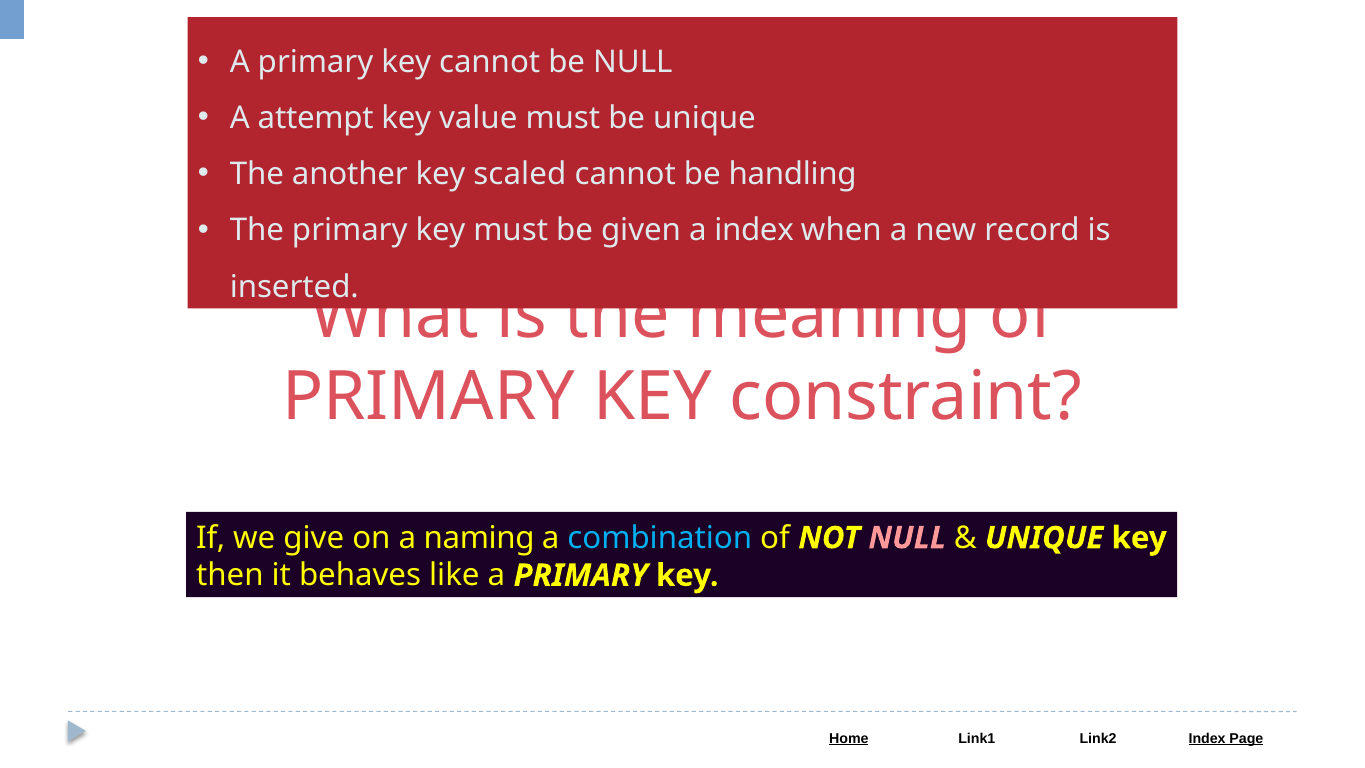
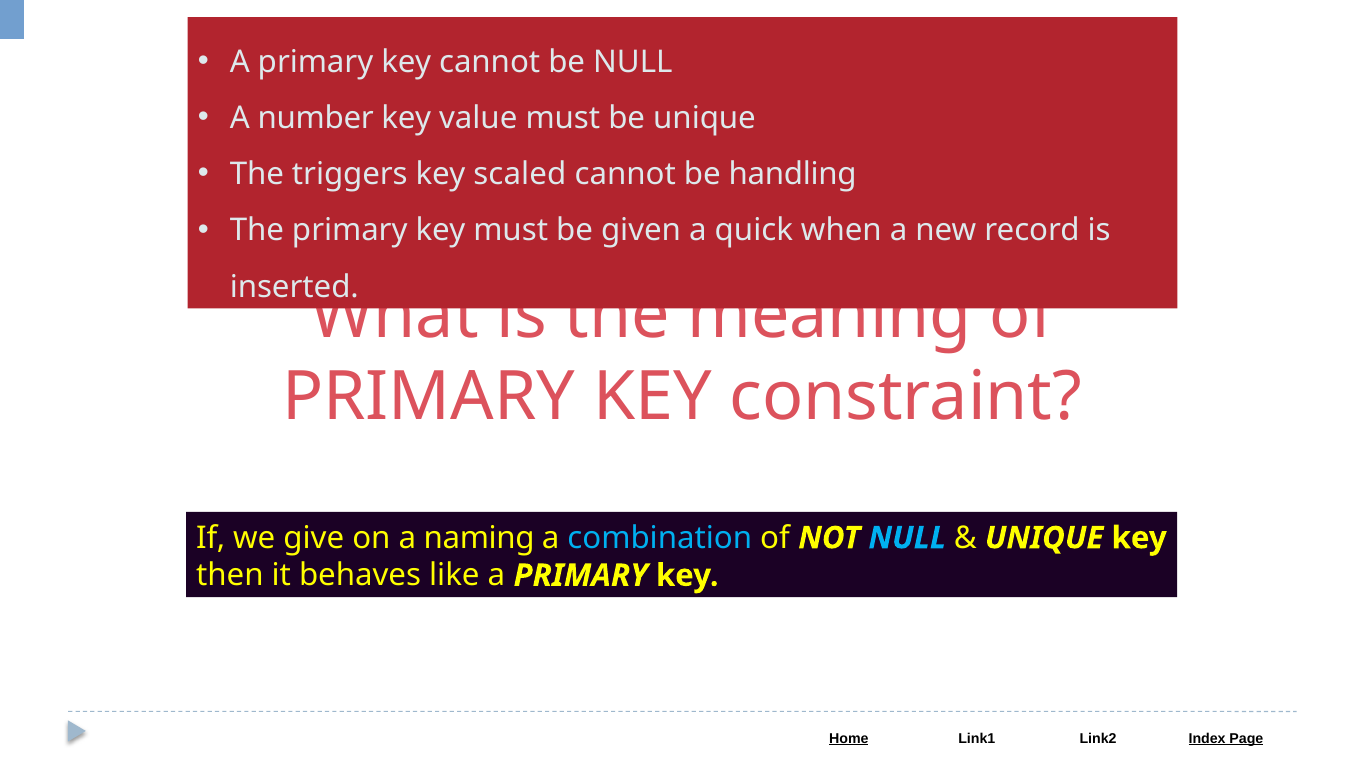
attempt: attempt -> number (316, 118)
another: another -> triggers (350, 174)
a index: index -> quick (754, 231)
NULL colour: pink -> light blue (907, 538)
